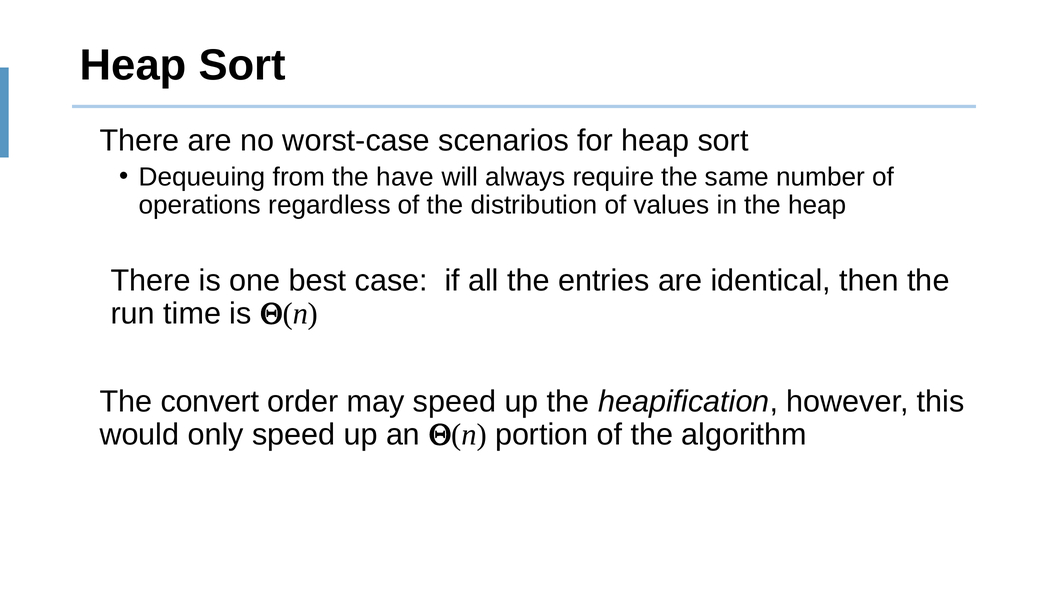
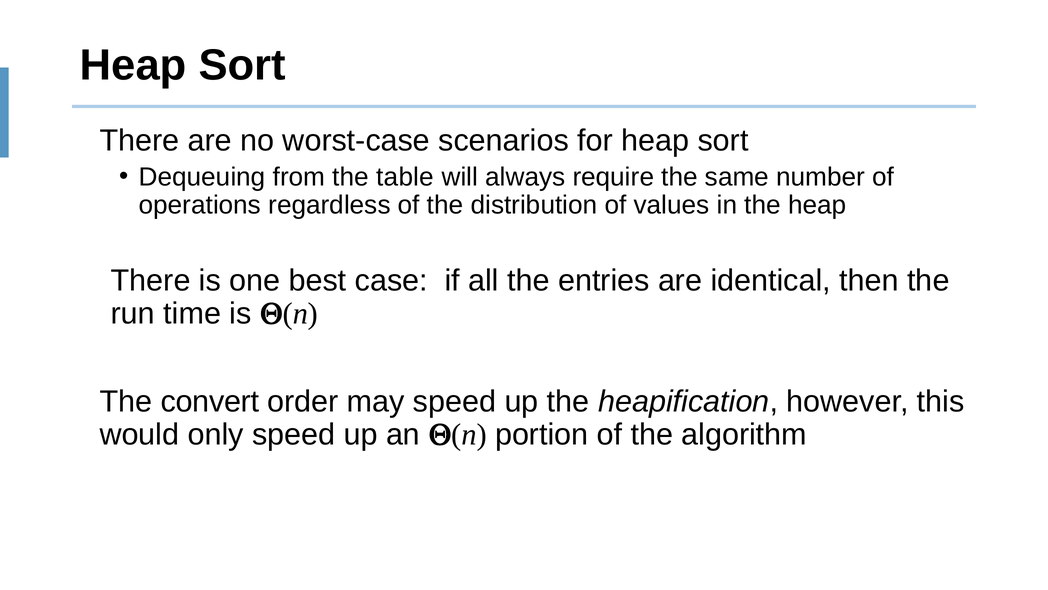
have: have -> table (405, 177)
